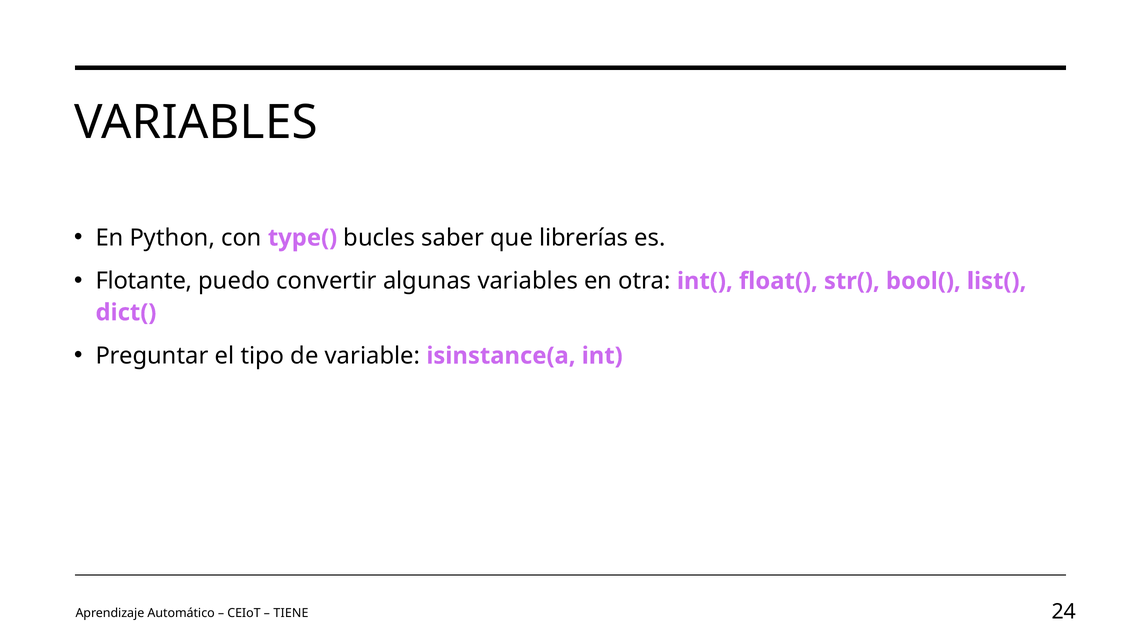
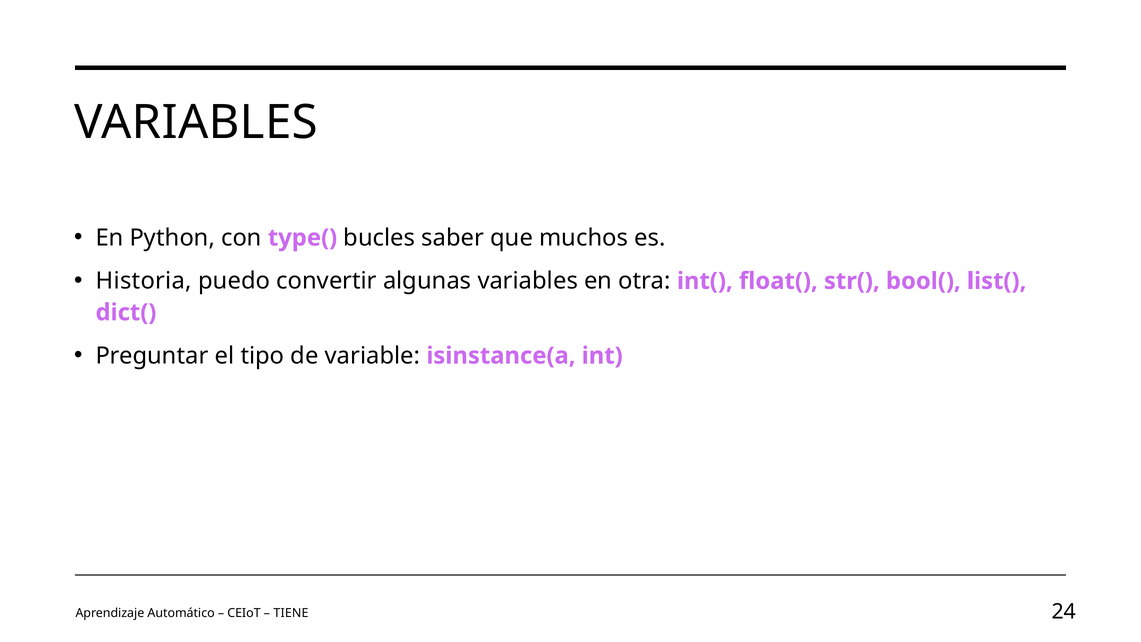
librerías: librerías -> muchos (584, 238)
Flotante: Flotante -> Historia (144, 281)
